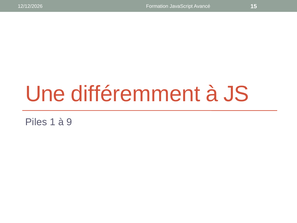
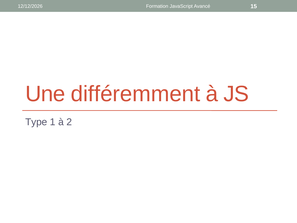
Piles: Piles -> Type (36, 122)
9: 9 -> 2 (69, 122)
